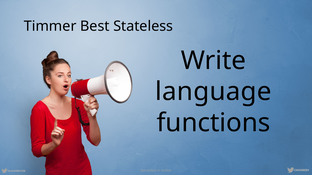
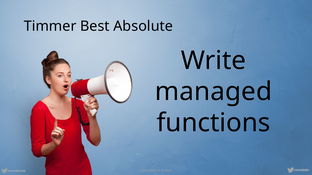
Stateless: Stateless -> Absolute (143, 26)
language: language -> managed (213, 92)
